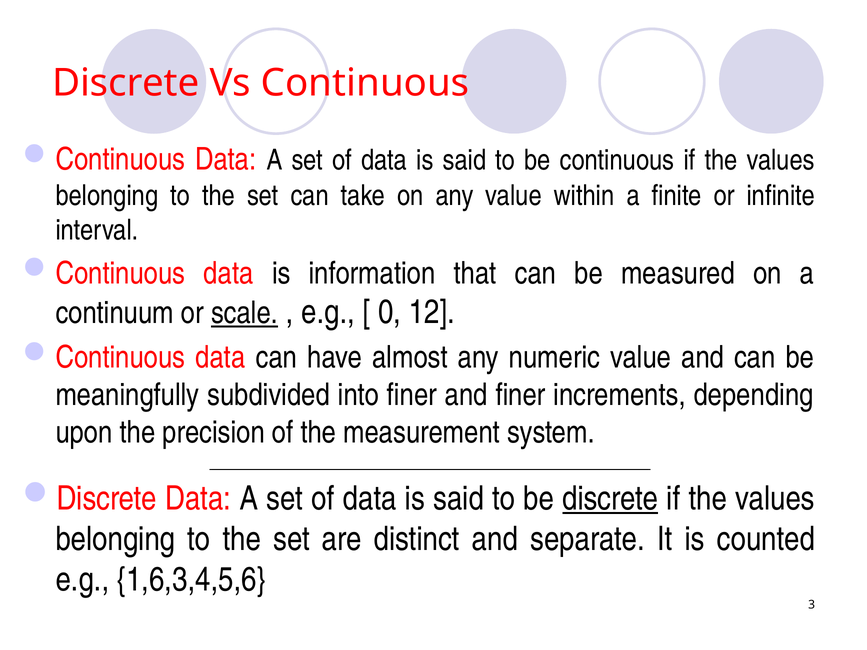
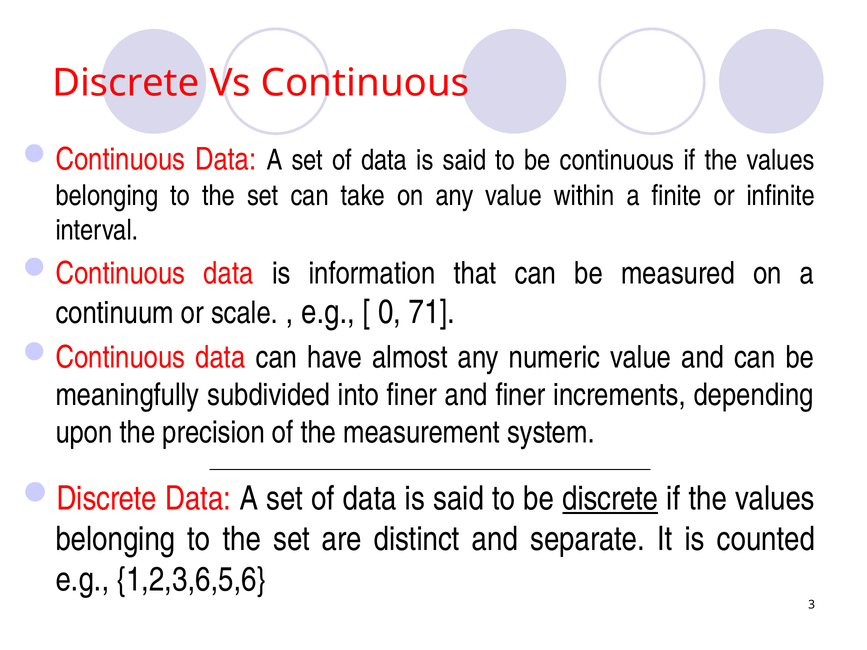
scale underline: present -> none (245, 313)
12: 12 -> 71 (432, 312)
1,6,3,4,5,6: 1,6,3,4,5,6 -> 1,2,3,6,5,6 (191, 580)
